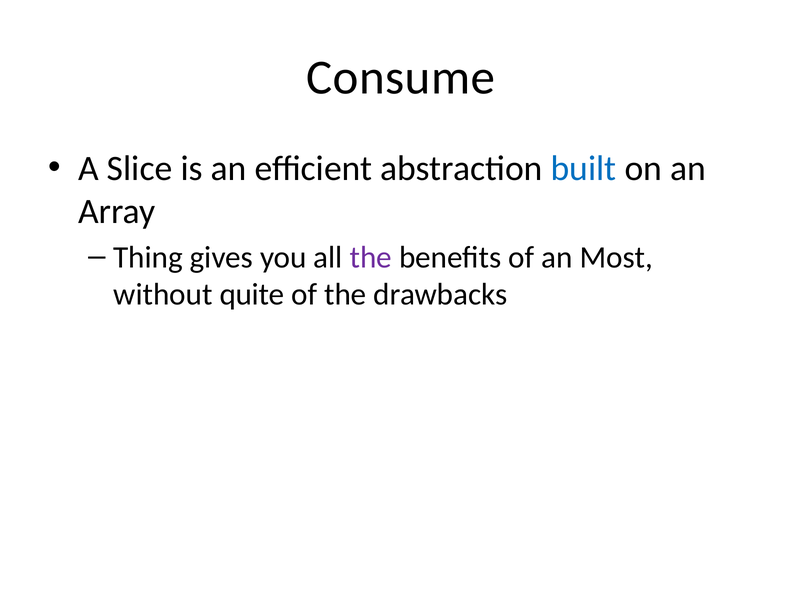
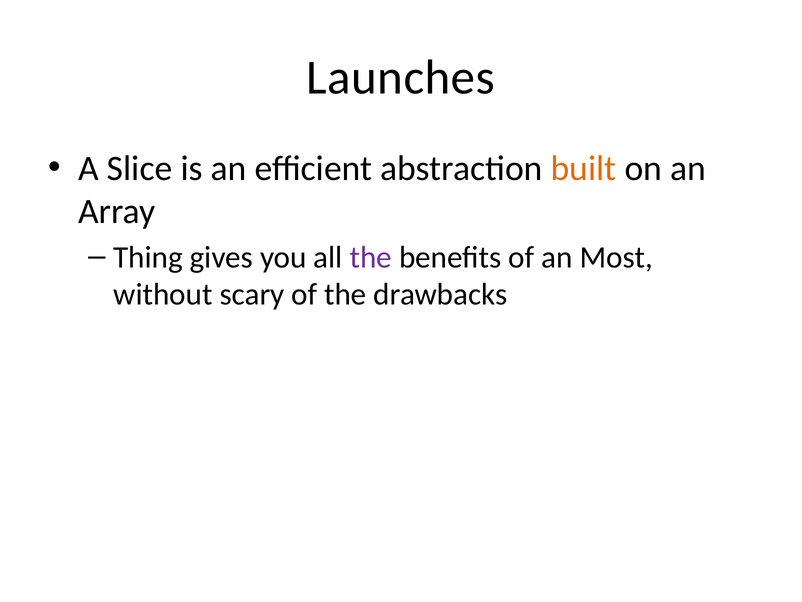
Consume: Consume -> Launches (401, 78)
built colour: blue -> orange (583, 168)
quite: quite -> scary (252, 294)
